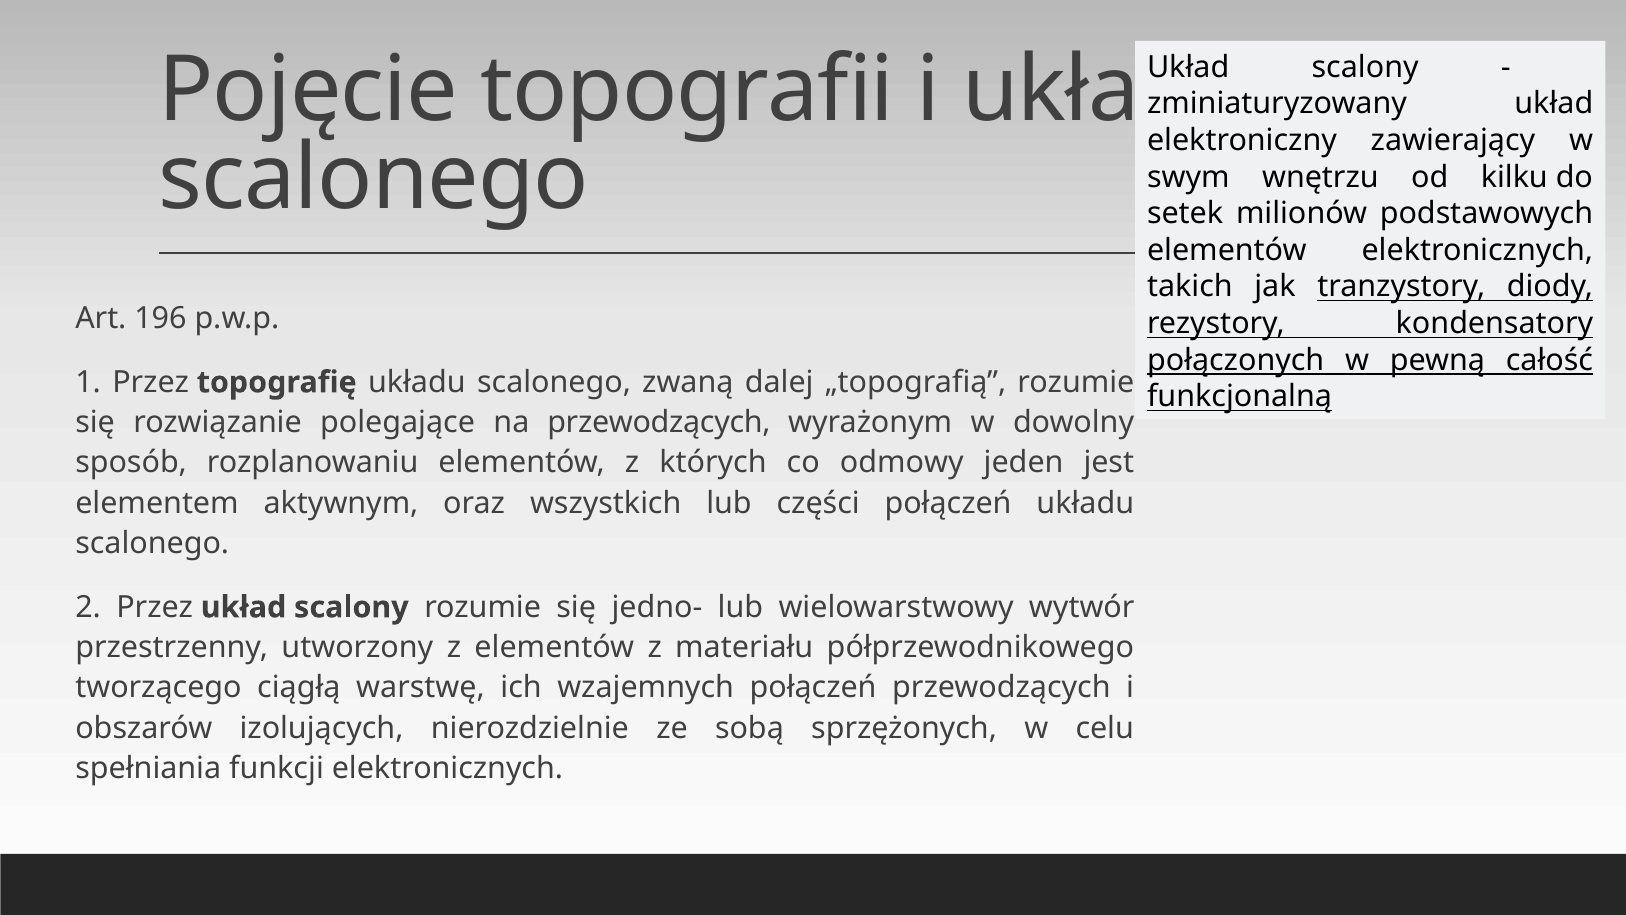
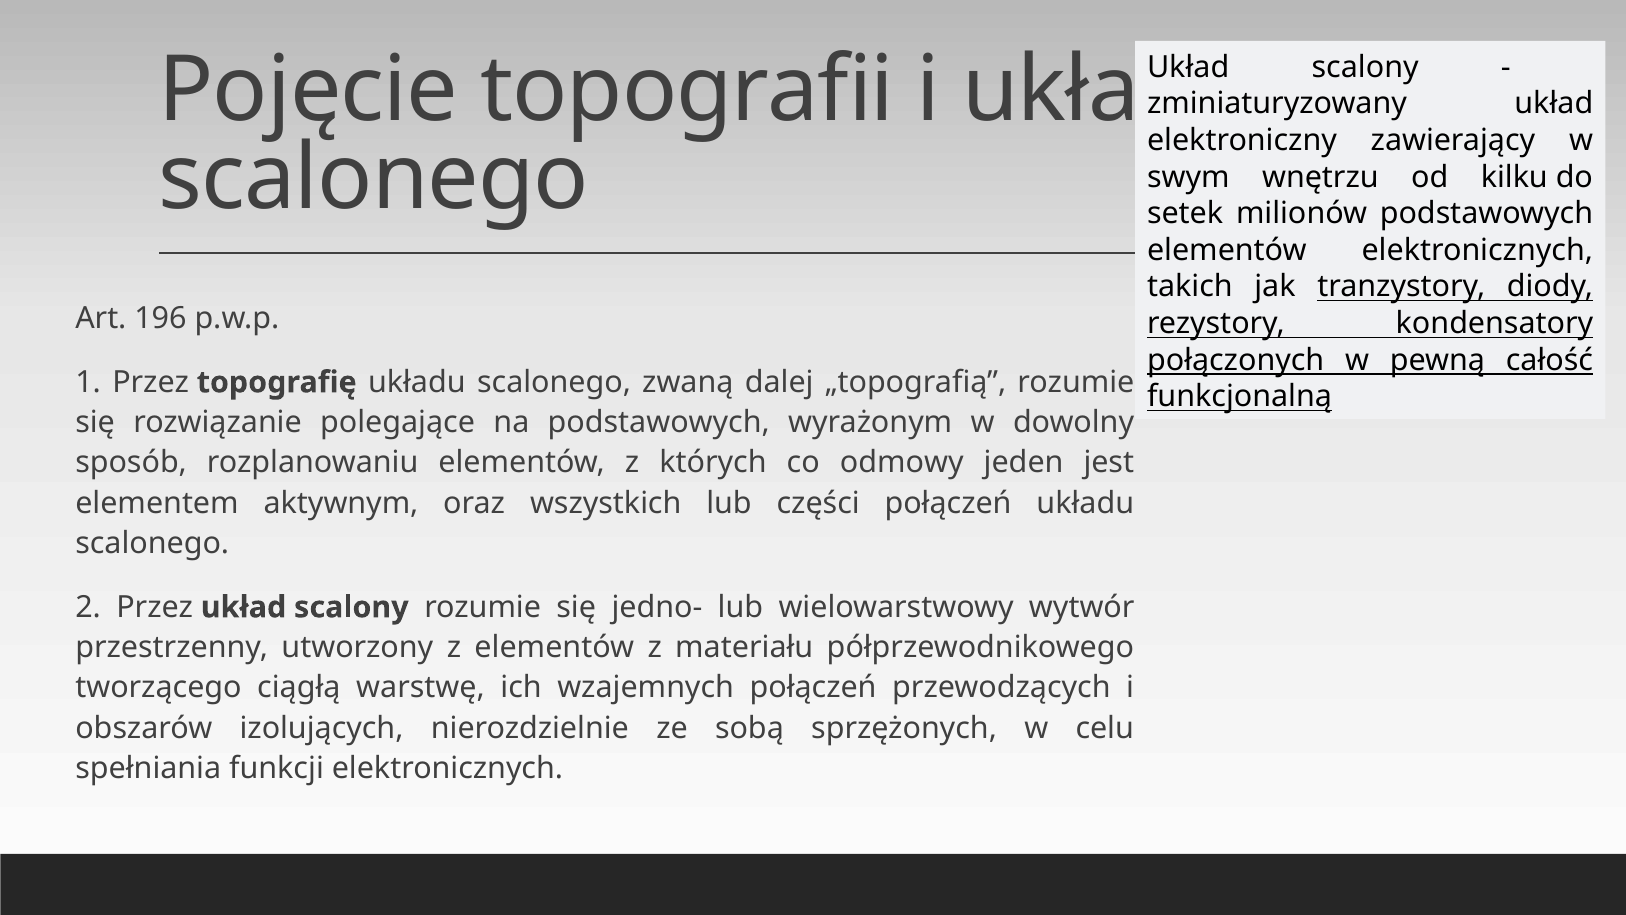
na przewodzących: przewodzących -> podstawowych (659, 422)
